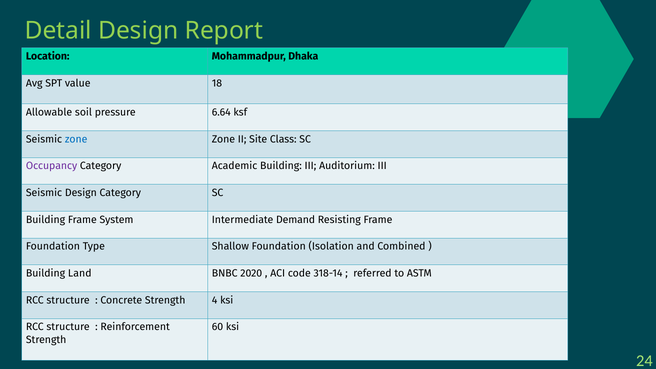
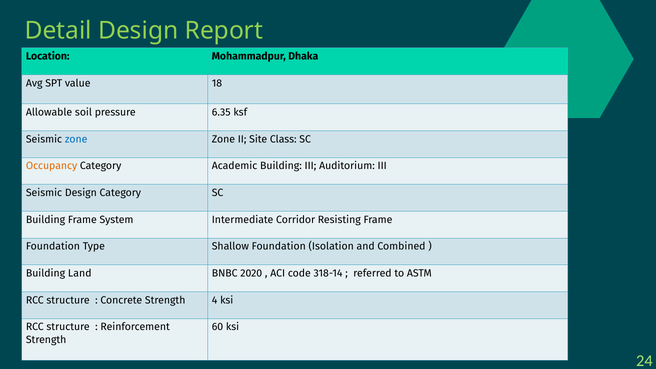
6.64: 6.64 -> 6.35 (221, 112)
Occupancy colour: purple -> orange (52, 166)
Demand: Demand -> Corridor (296, 220)
